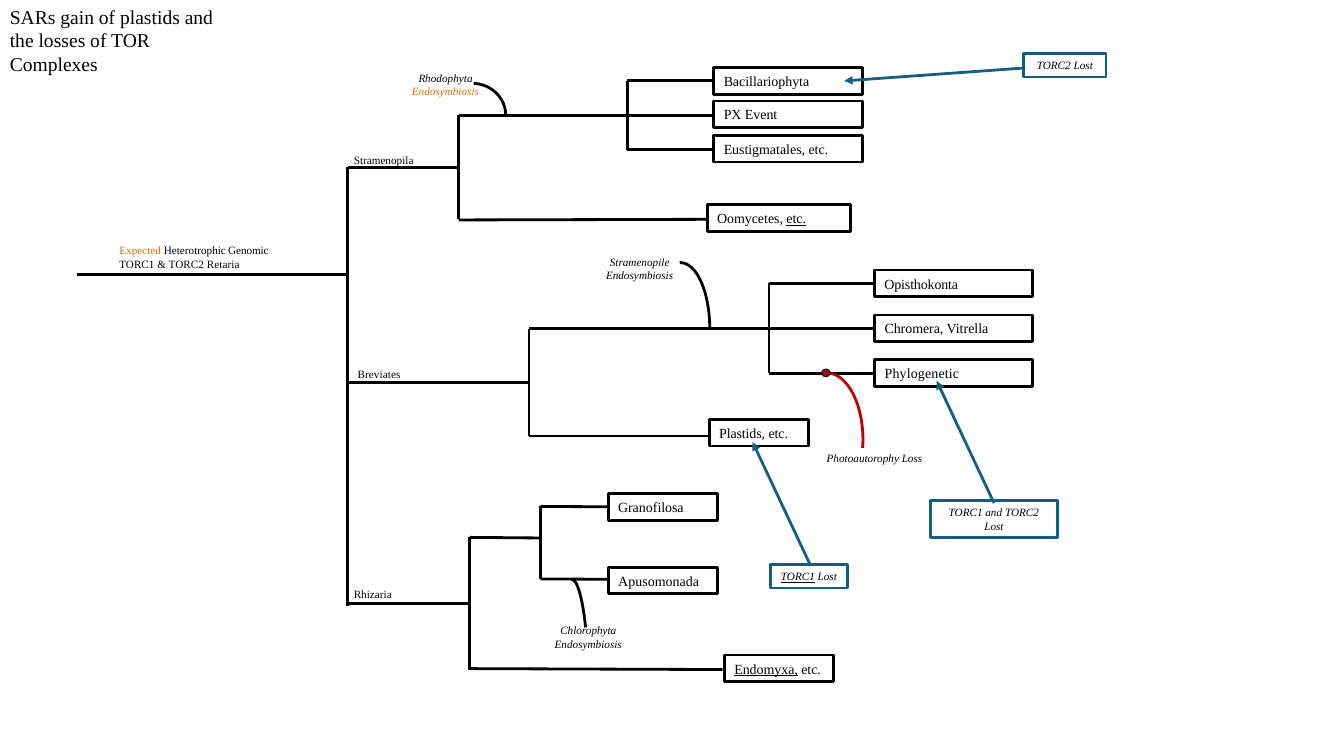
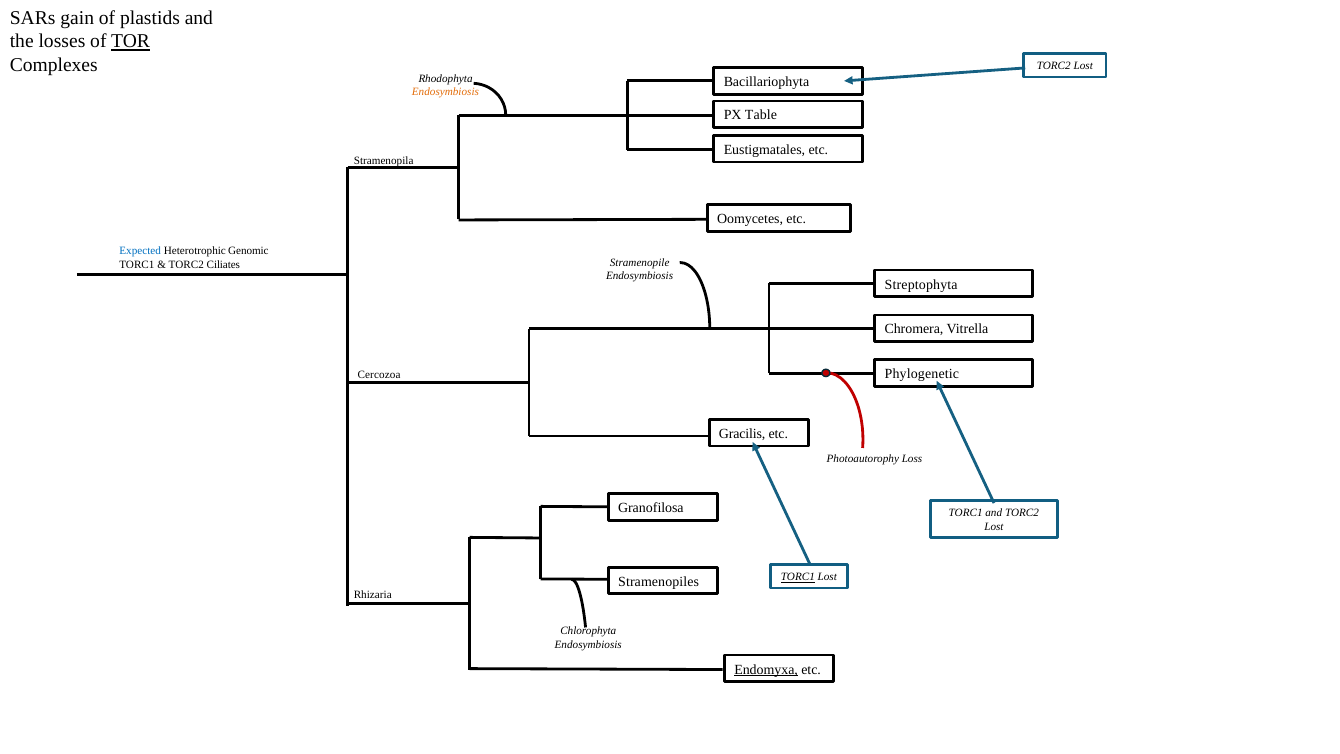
TOR underline: none -> present (130, 42)
Event: Event -> Table (761, 115)
etc underline: present -> none (796, 219)
Expected colour: orange -> blue (140, 251)
Retaria: Retaria -> Ciliates (223, 264)
Opisthokonta: Opisthokonta -> Streptophyta (921, 284)
Breviates: Breviates -> Cercozoa (379, 374)
Plastids: Plastids -> Gracilis (742, 434)
Apusomonada: Apusomonada -> Stramenopiles (659, 581)
